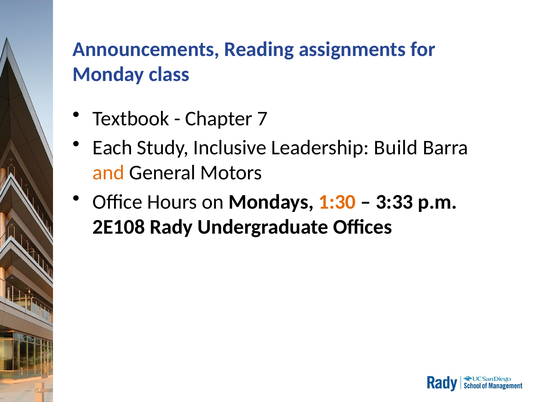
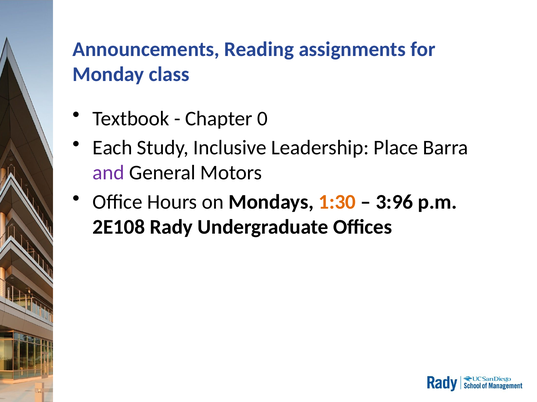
7: 7 -> 0 (262, 119)
Build: Build -> Place (396, 148)
and colour: orange -> purple (109, 173)
3:33: 3:33 -> 3:96 (394, 202)
